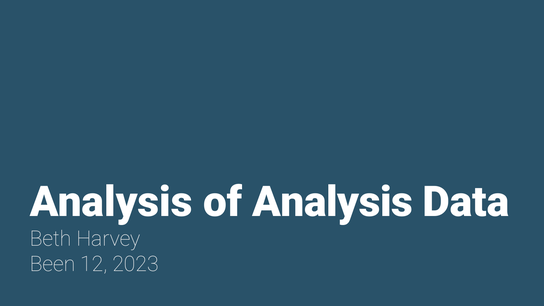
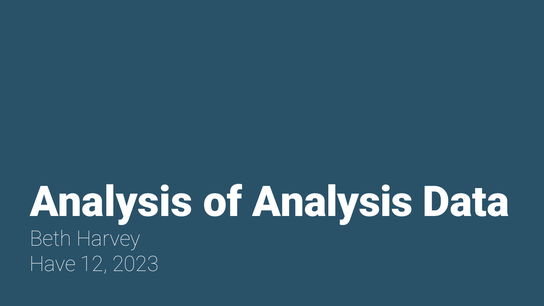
Been: Been -> Have (53, 264)
